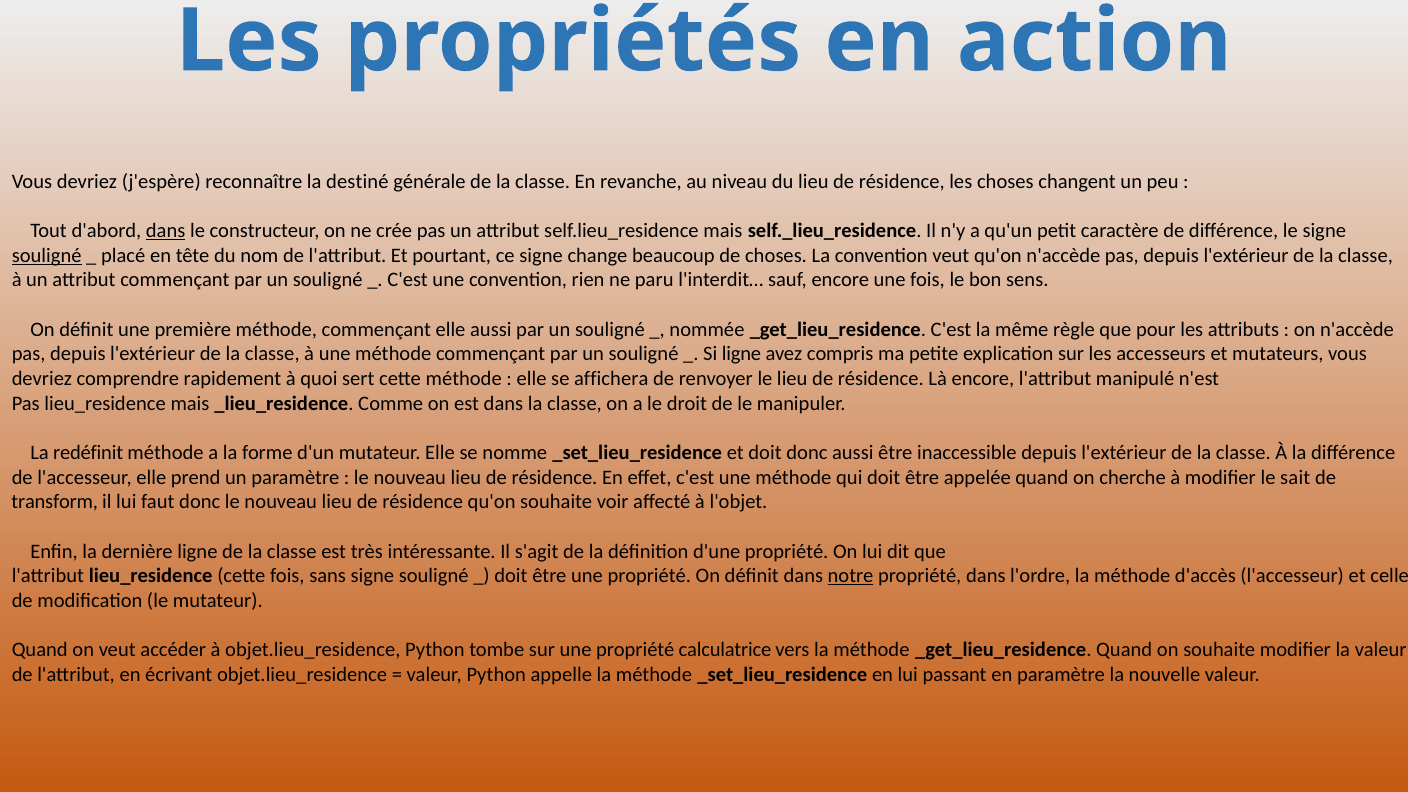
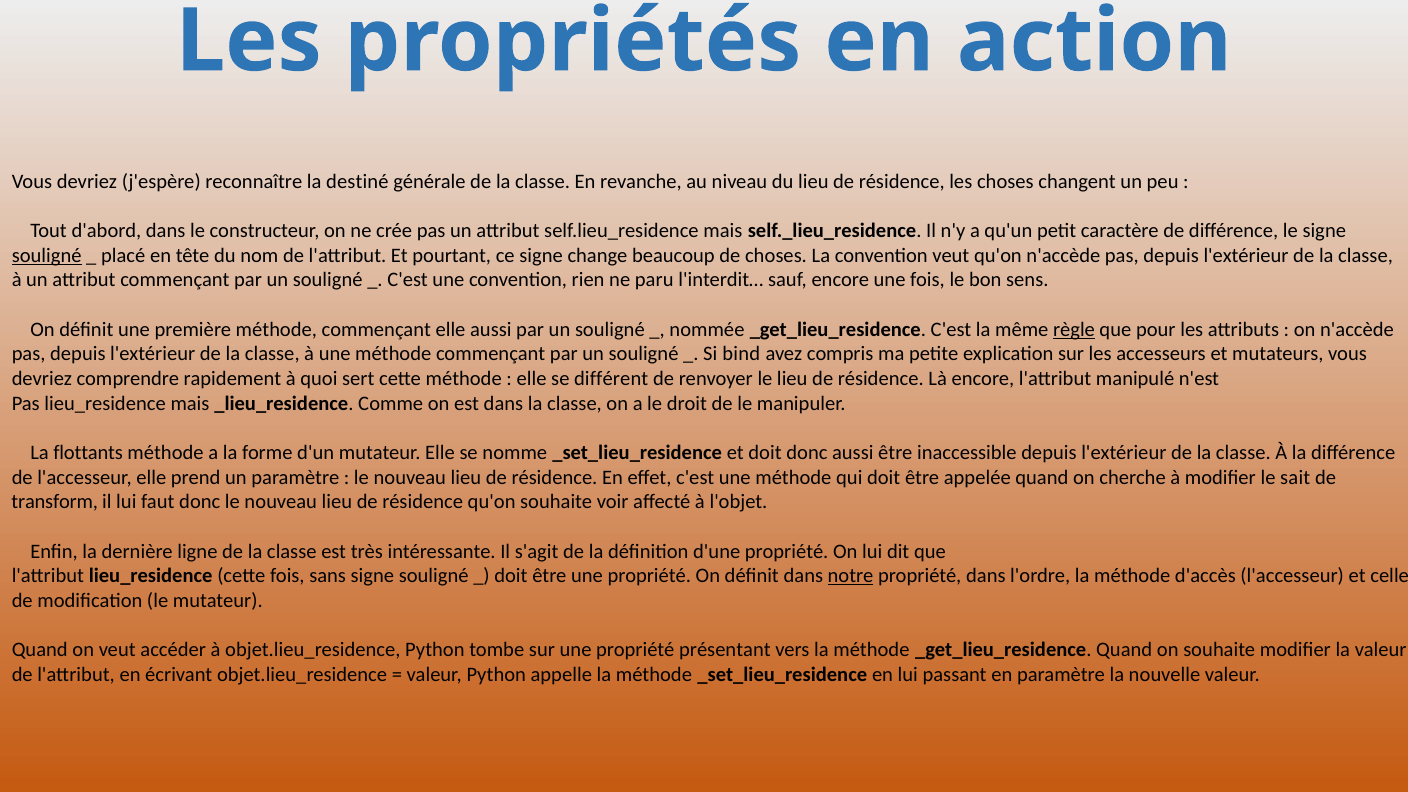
dans underline: present -> none (166, 231)
règle underline: none -> present (1074, 329)
Si ligne: ligne -> bind (741, 354)
affichera: affichera -> différent (611, 379)
redéfinit: redéfinit -> flottants (88, 453)
calculatrice: calculatrice -> présentant (725, 650)
